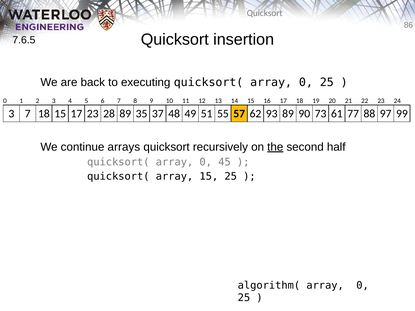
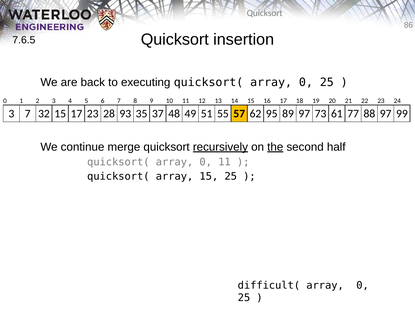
7 18: 18 -> 32 (44, 114)
28 89: 89 -> 93 (125, 114)
93: 93 -> 95 (272, 114)
89 90: 90 -> 97 (304, 114)
arrays: arrays -> merge (124, 147)
recursively underline: none -> present (220, 147)
0 45: 45 -> 11 (224, 162)
algorithm(: algorithm( -> difficult( (269, 286)
